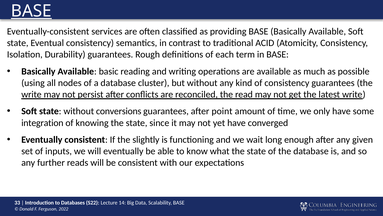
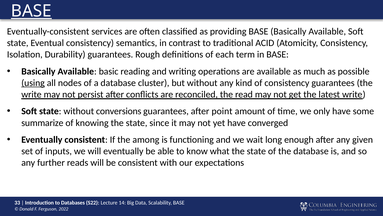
using underline: none -> present (33, 83)
integration: integration -> summarize (42, 123)
slightly: slightly -> among (146, 139)
